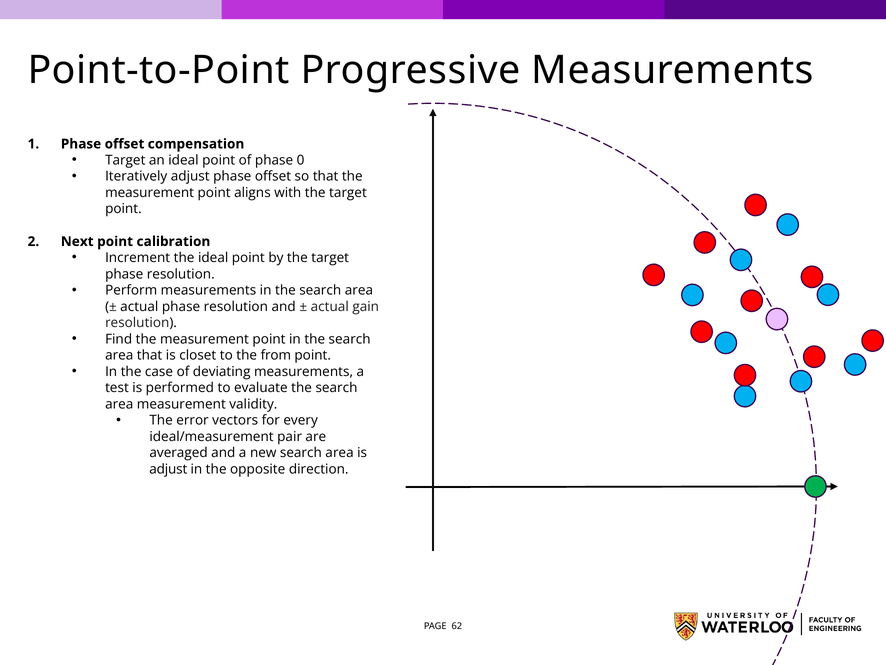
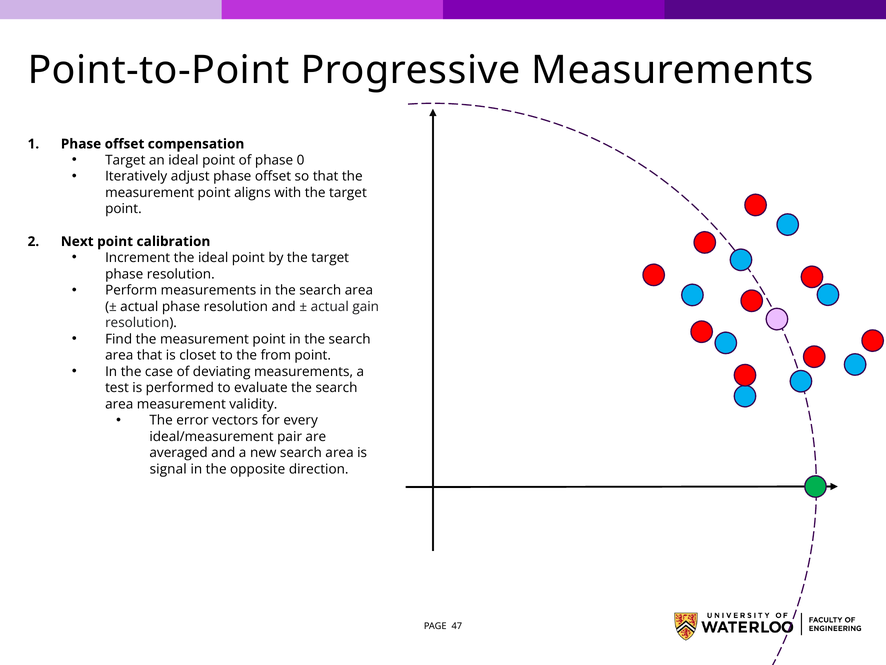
adjust: adjust -> signal (168, 469)
62: 62 -> 47 (457, 626)
